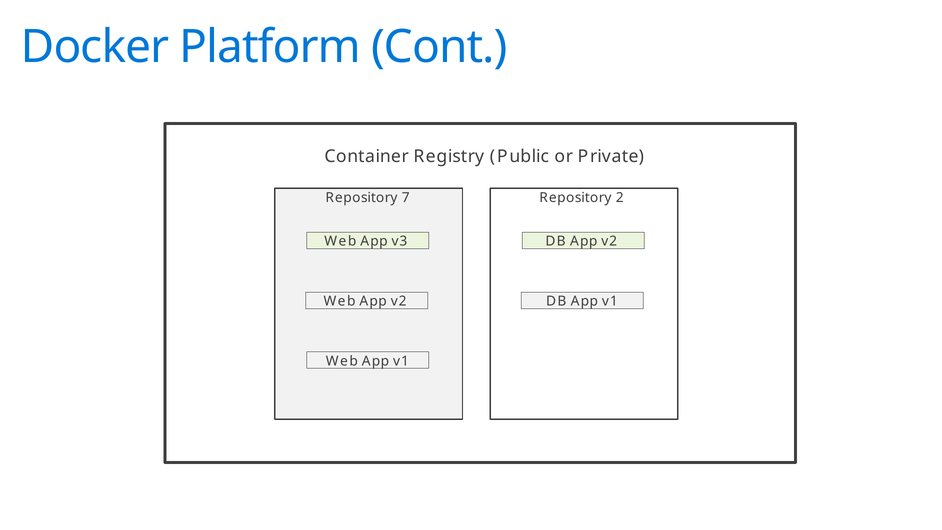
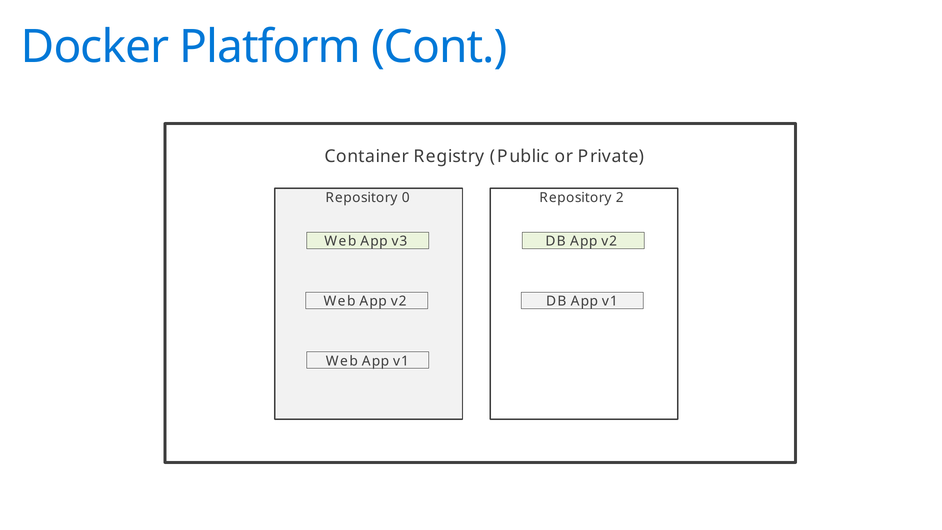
7: 7 -> 0 (406, 197)
